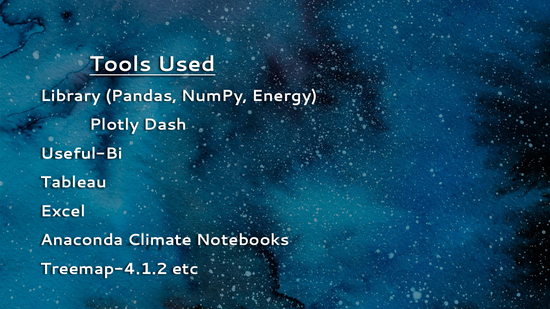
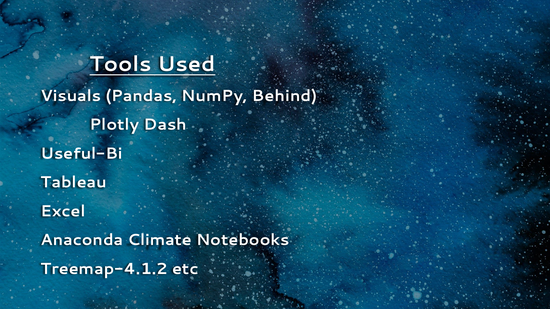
Library: Library -> Visuals (71, 96)
Energy: Energy -> Behind (285, 96)
